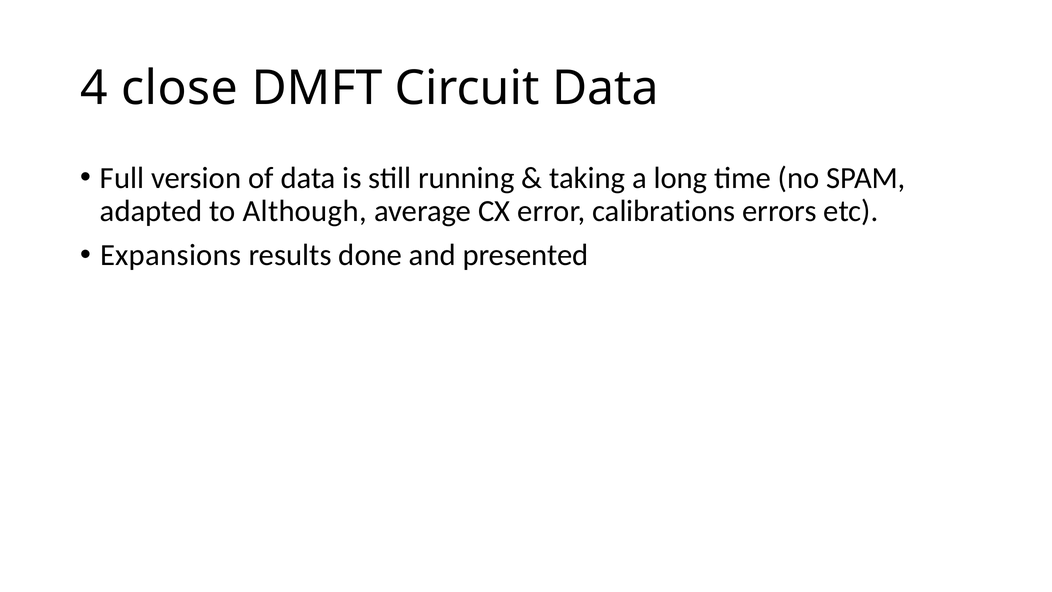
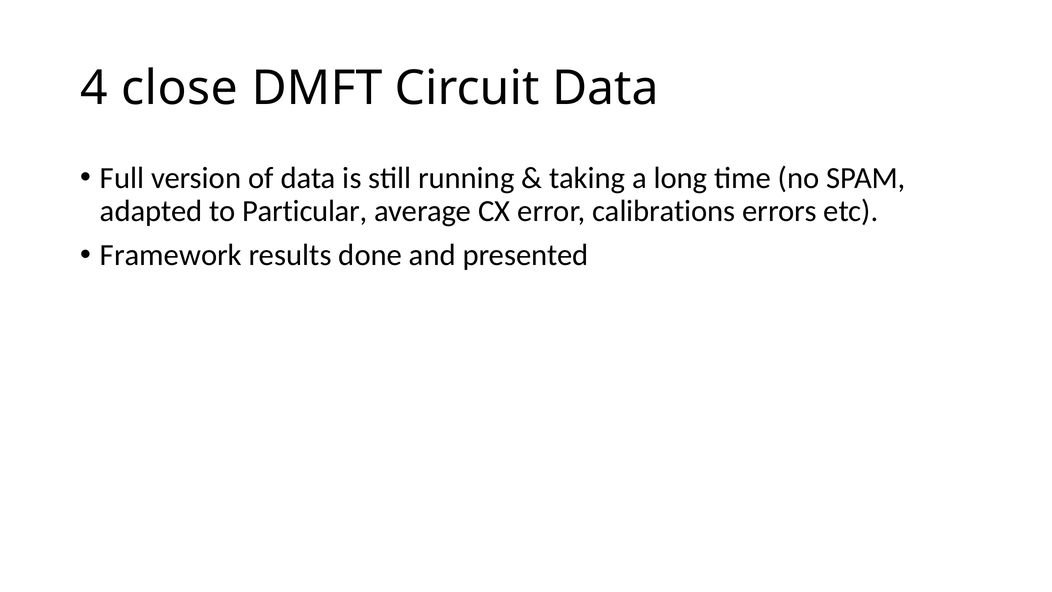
Although: Although -> Particular (305, 211)
Expansions: Expansions -> Framework (171, 255)
